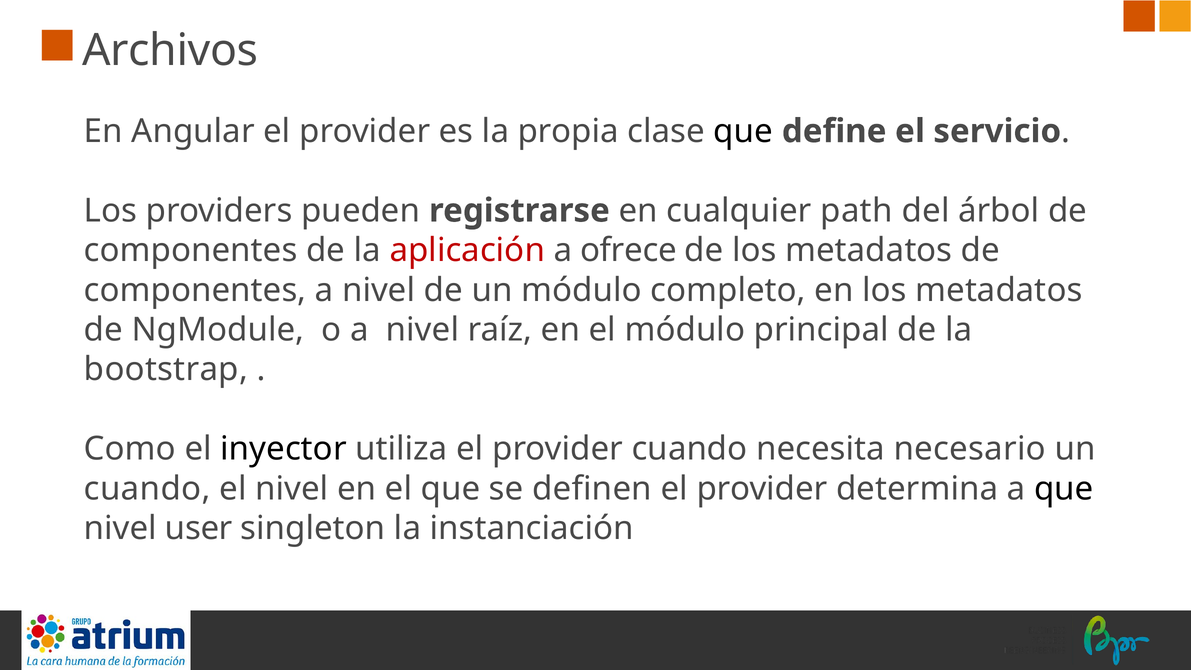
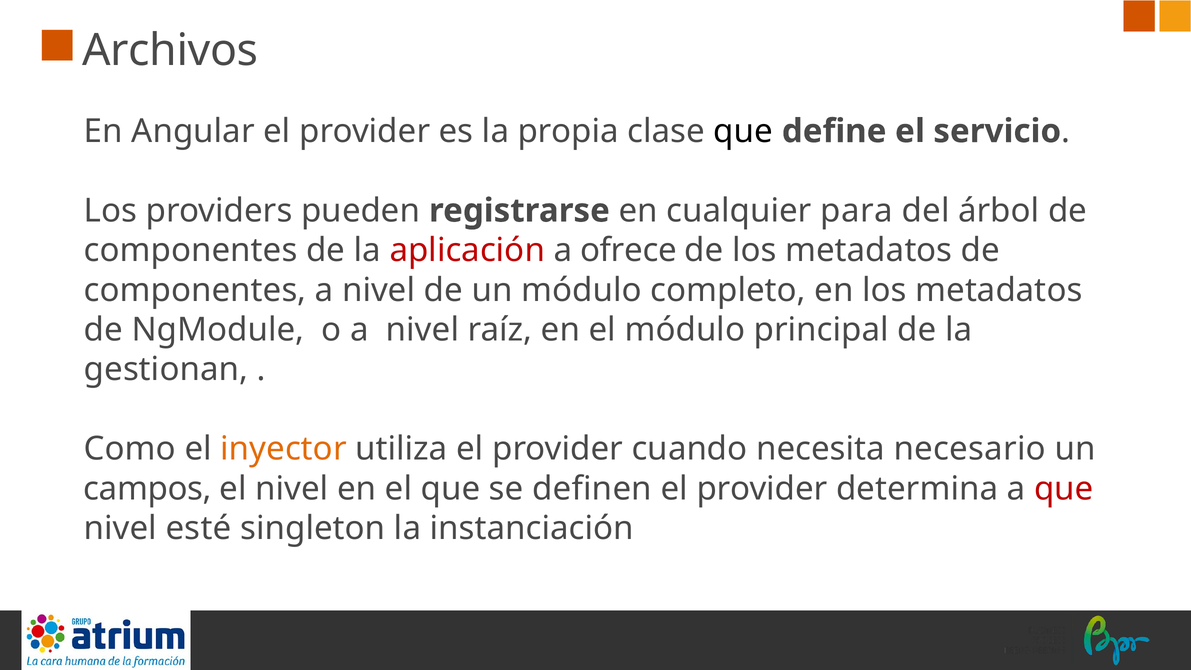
path: path -> para (857, 211)
bootstrap: bootstrap -> gestionan (166, 370)
inyector colour: black -> orange (284, 449)
cuando: cuando -> campos (148, 489)
que colour: black -> red (1064, 489)
user: user -> esté (198, 528)
